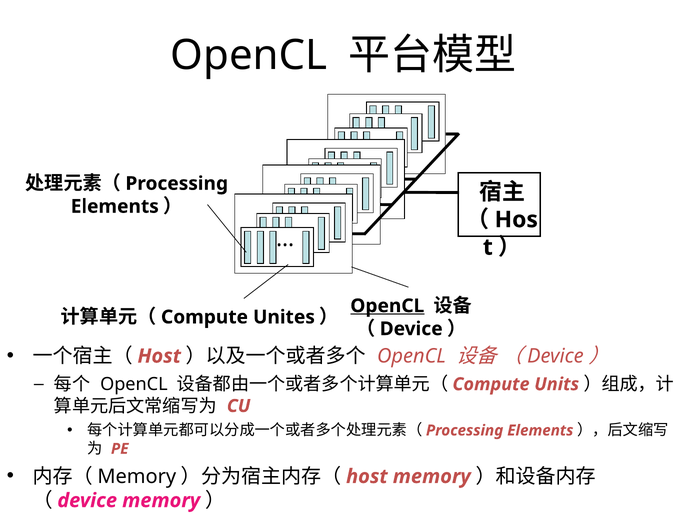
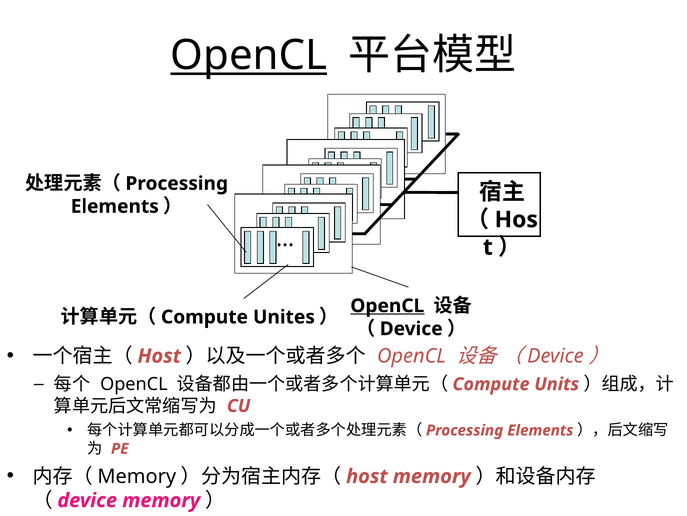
OpenCL underline: none -> present (249, 55)
